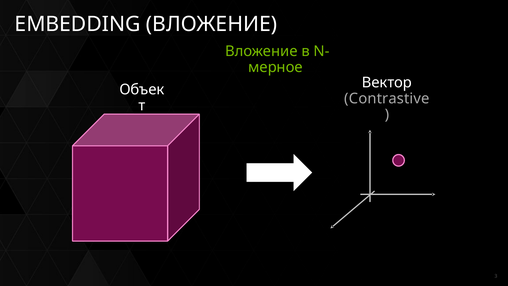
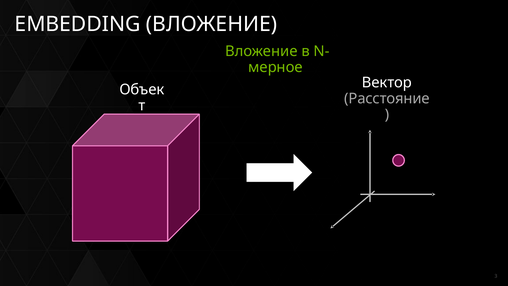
Contrastive: Contrastive -> Расстояние (387, 99)
